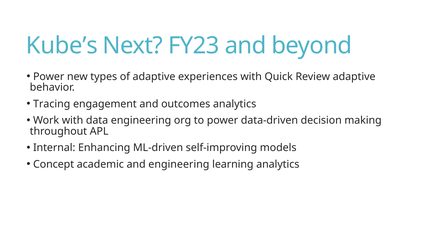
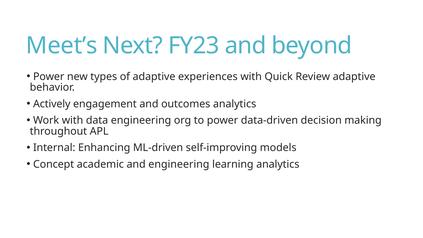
Kube’s: Kube’s -> Meet’s (62, 46)
Tracing: Tracing -> Actively (52, 104)
